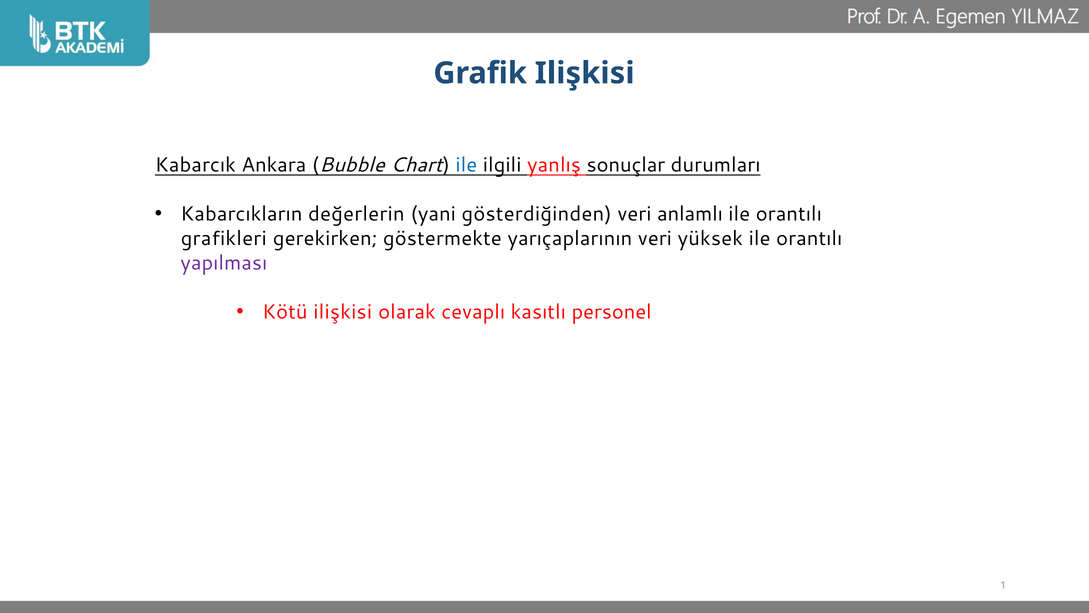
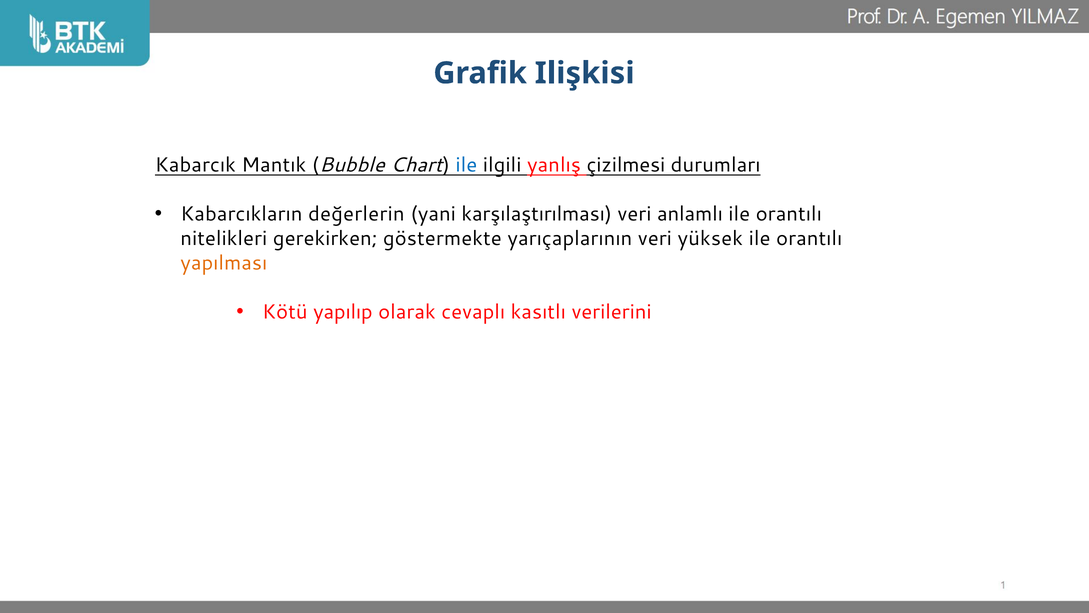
Ankara: Ankara -> Mantık (274, 165)
sonuçlar: sonuçlar -> çizilmesi (626, 165)
gösterdiğinden: gösterdiğinden -> karşılaştırılması (537, 214)
grafikleri: grafikleri -> nitelikleri (224, 238)
yapılması colour: purple -> orange (224, 263)
Kötü ilişkisi: ilişkisi -> yapılıp (343, 312)
personel: personel -> verilerini (612, 312)
